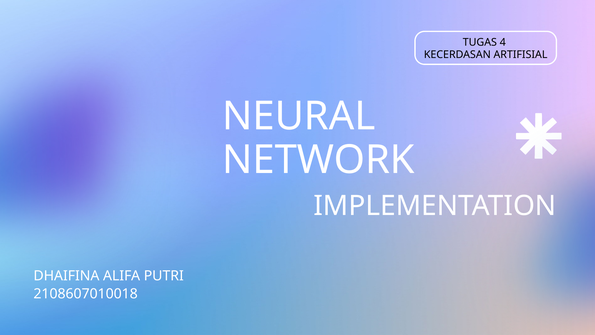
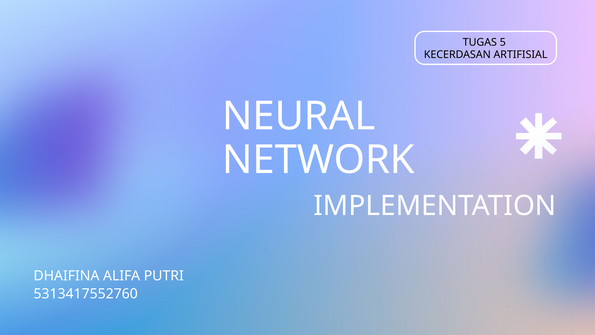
4: 4 -> 5 (503, 42)
2108607010018: 2108607010018 -> 5313417552760 (86, 294)
